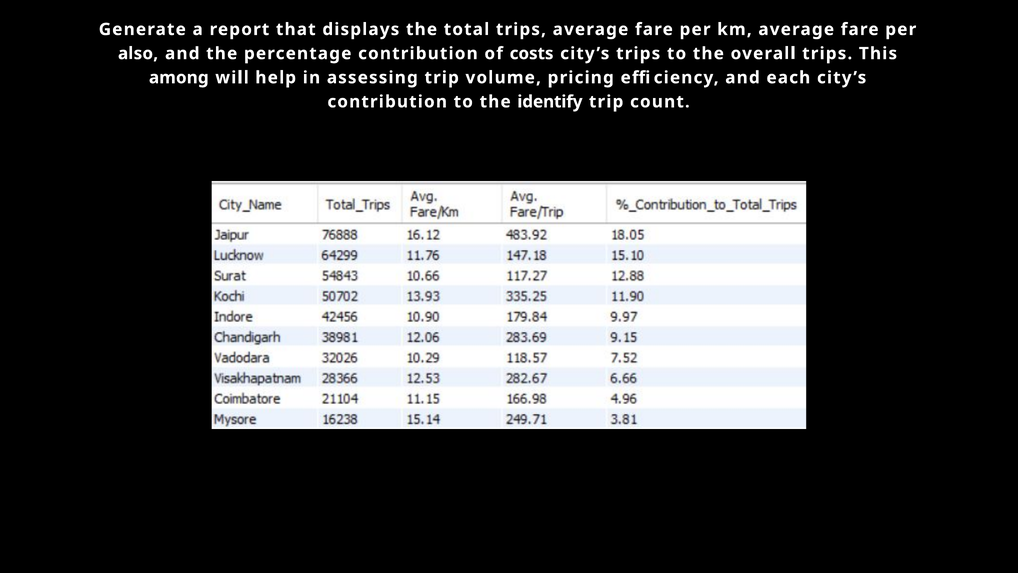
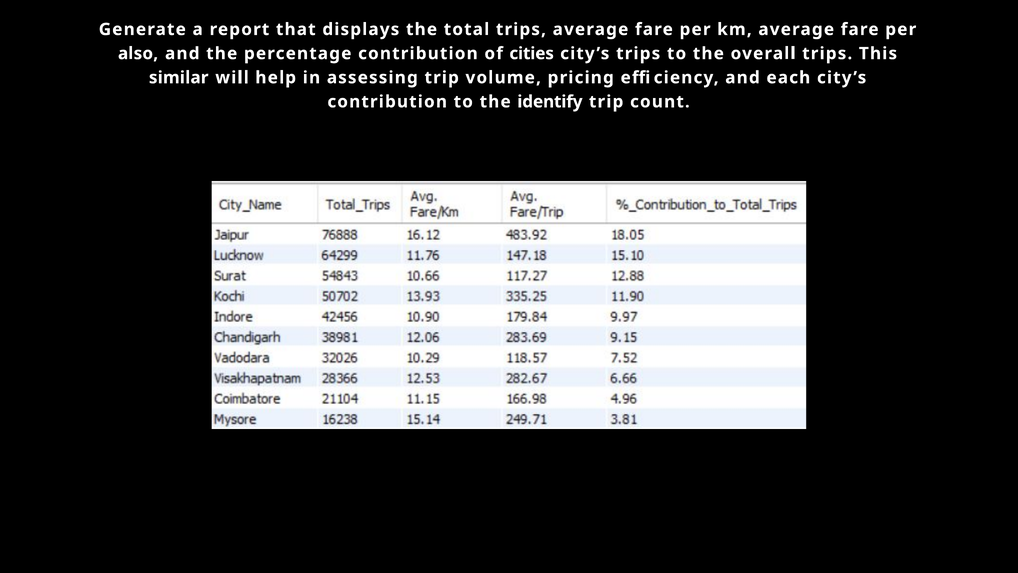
costs: costs -> cities (532, 53)
among: among -> similar (179, 78)
